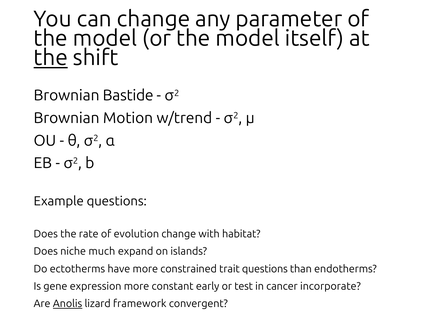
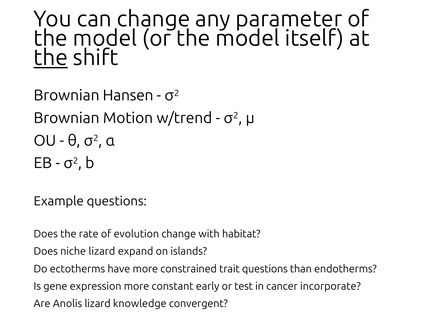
Bastide: Bastide -> Hansen (128, 96)
niche much: much -> lizard (102, 252)
Anolis underline: present -> none (68, 304)
framework: framework -> knowledge (140, 304)
